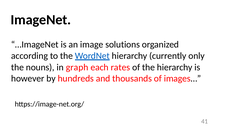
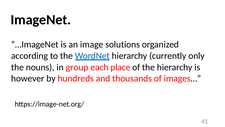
graph: graph -> group (77, 67)
rates: rates -> place (120, 67)
